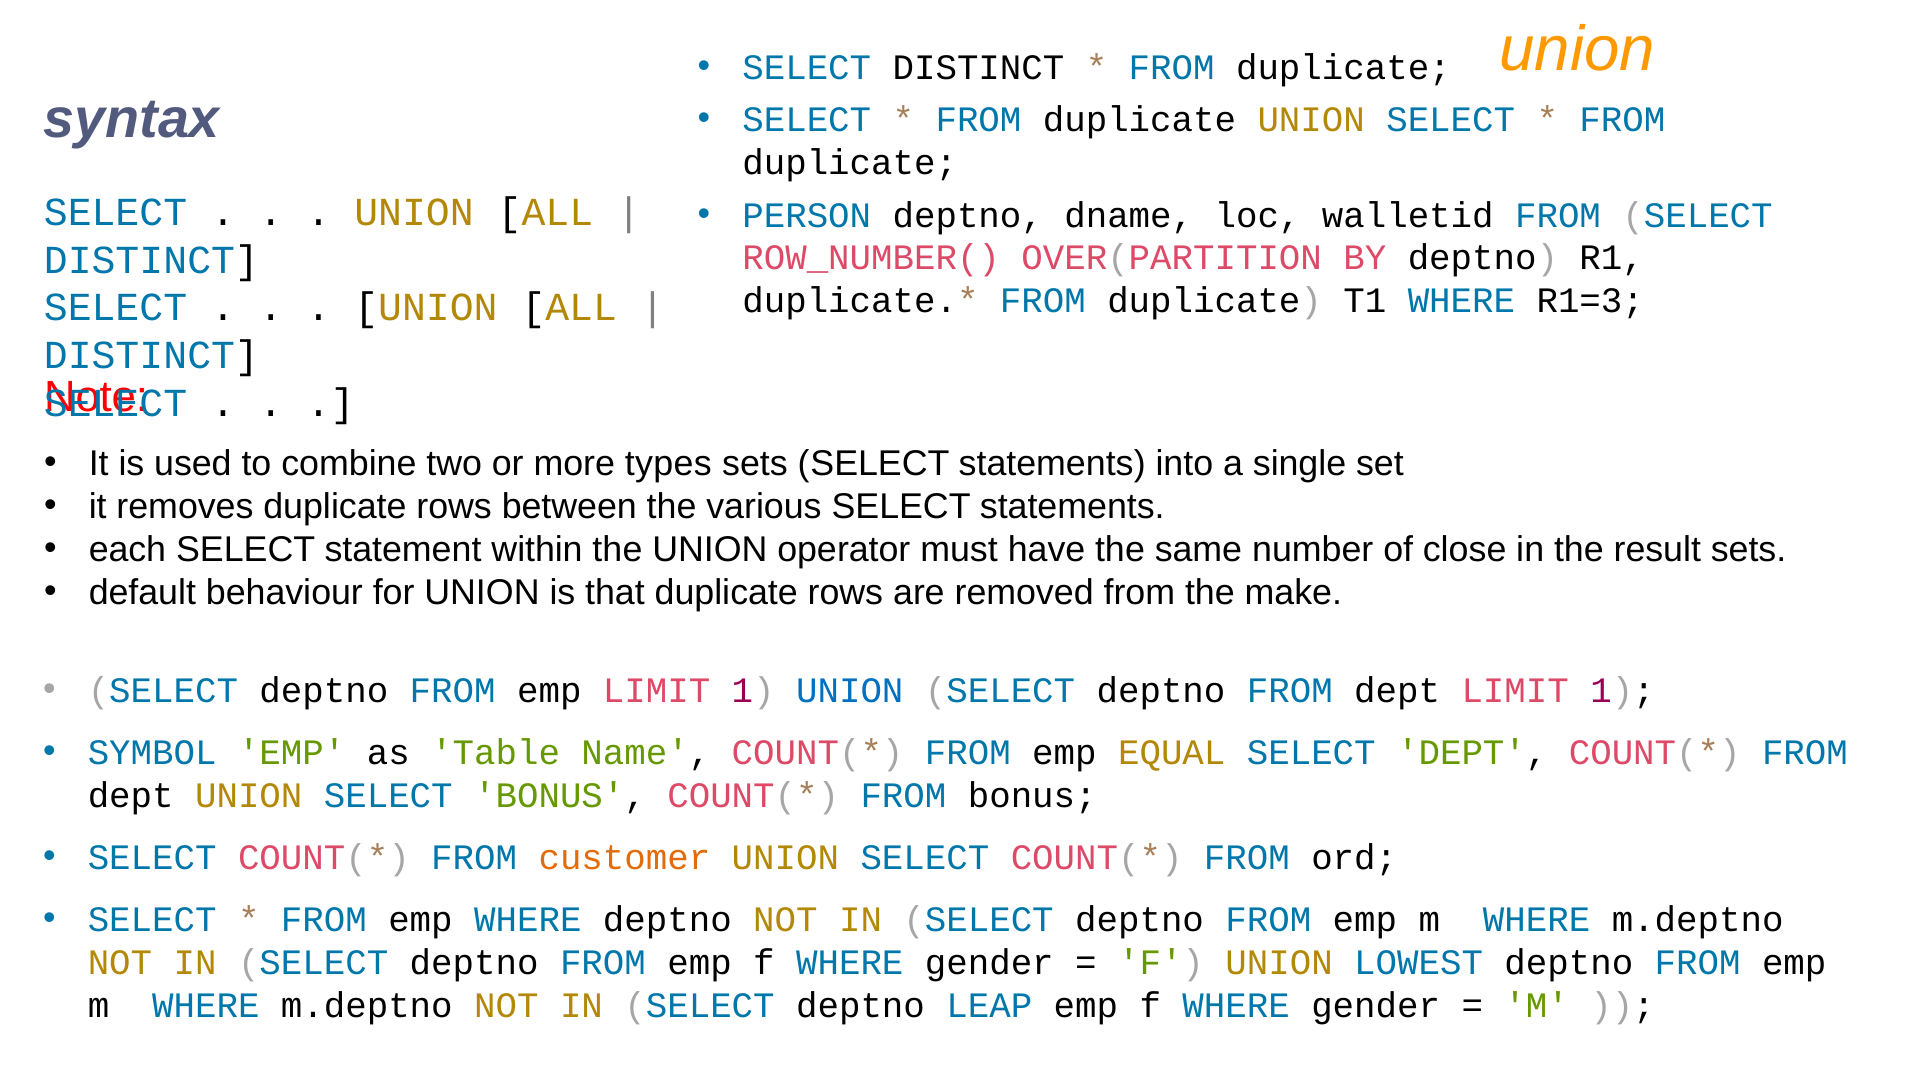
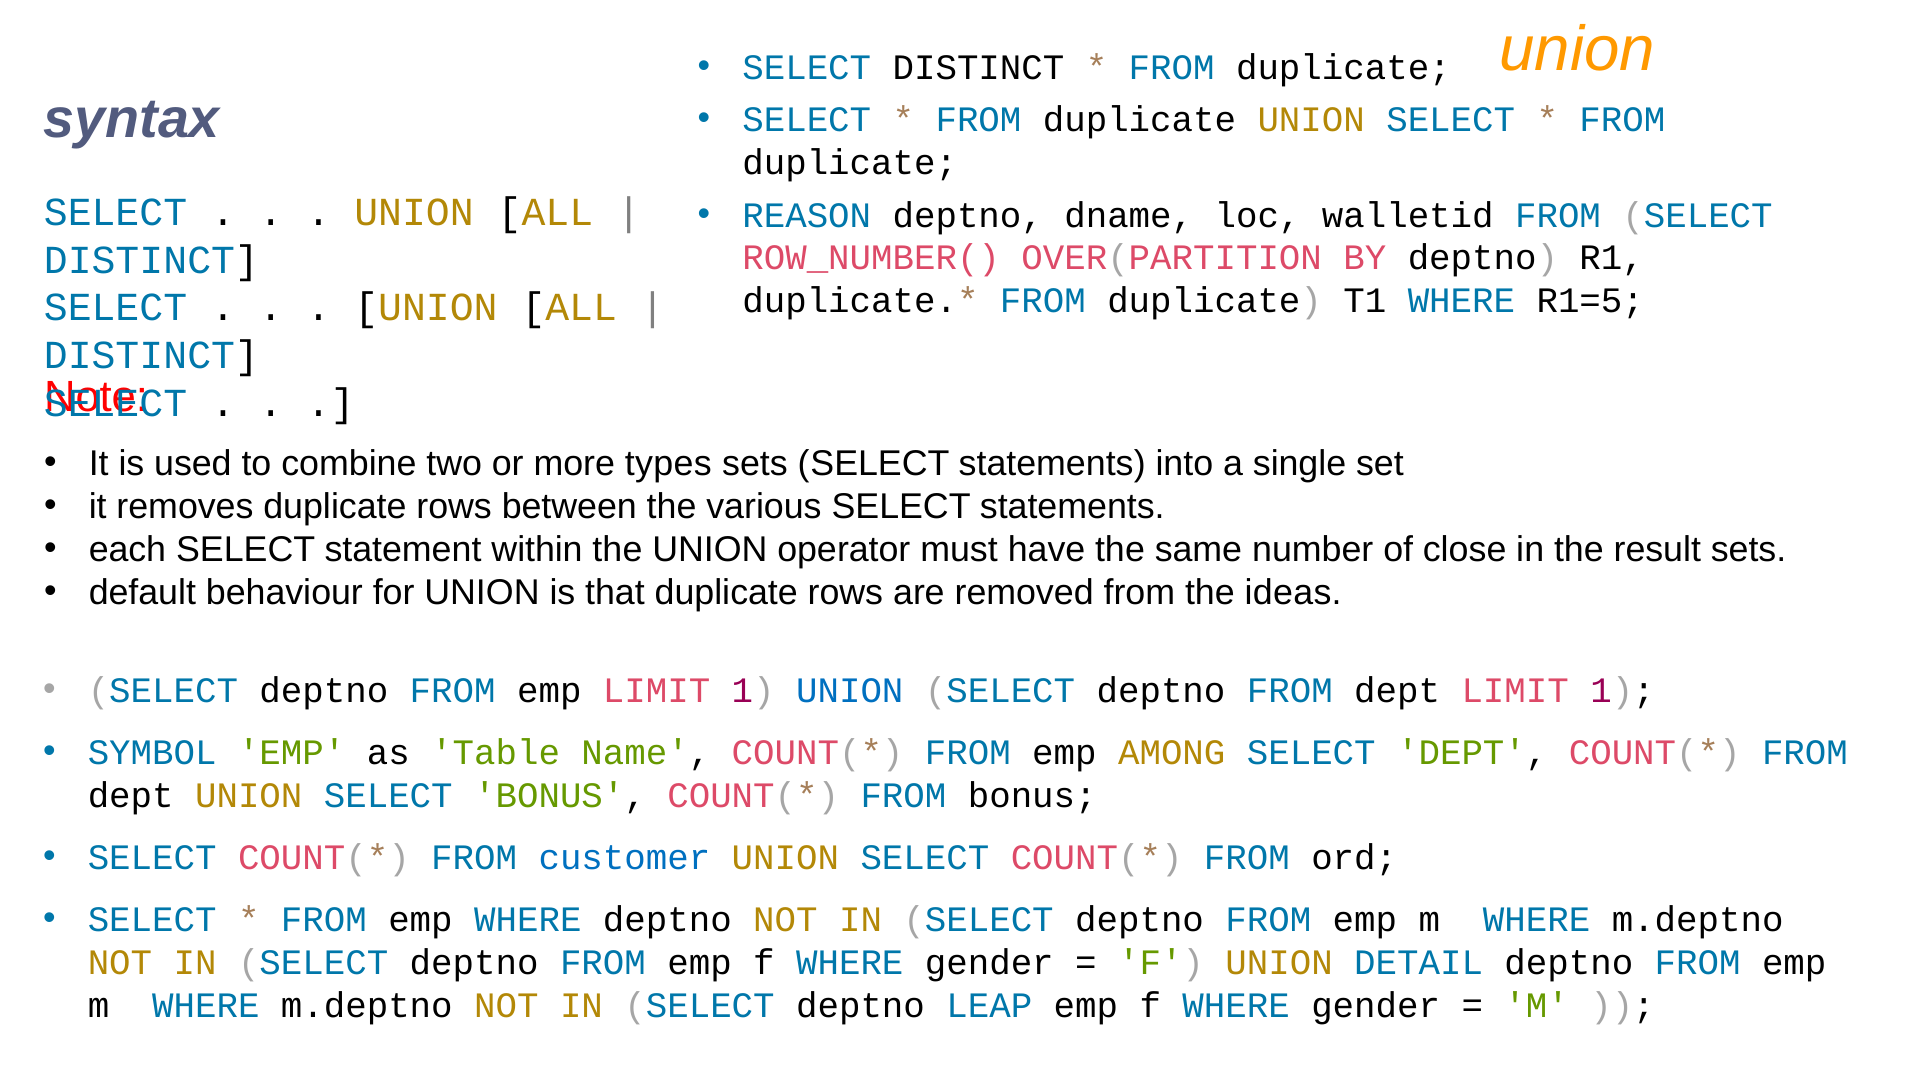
PERSON: PERSON -> REASON (807, 215)
R1=3: R1=3 -> R1=5 (1590, 301)
make: make -> ideas (1293, 592)
EQUAL: EQUAL -> AMONG (1172, 753)
customer colour: orange -> blue (624, 858)
LOWEST: LOWEST -> DETAIL (1419, 963)
